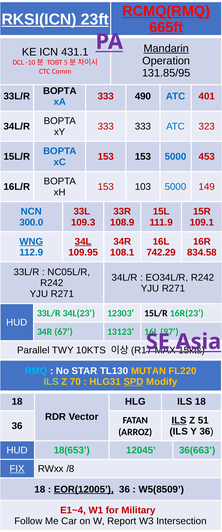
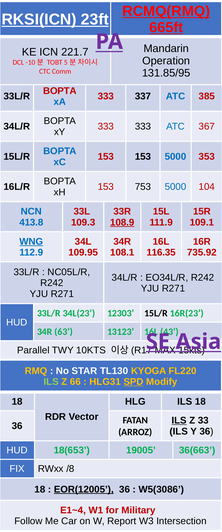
Mandarin underline: present -> none (166, 48)
431.1: 431.1 -> 221.7 (75, 52)
BOPTA colour: black -> red (60, 91)
490: 490 -> 337 (143, 96)
401: 401 -> 385 (207, 96)
323: 323 -> 367 (207, 126)
453: 453 -> 353 (207, 156)
103: 103 -> 753 (143, 186)
149: 149 -> 104 (207, 186)
300.0: 300.0 -> 413.8 (31, 222)
108.9 underline: none -> present (122, 222)
34L underline: present -> none (83, 241)
742.29: 742.29 -> 116.35 (161, 252)
834.58: 834.58 -> 735.92 (202, 252)
67: 67 -> 63 (64, 331)
97: 97 -> 43 (169, 331)
RMQ colour: light blue -> yellow (36, 370)
MUTAN: MUTAN -> KYOGA (149, 370)
70: 70 -> 66 (75, 381)
51: 51 -> 33 (203, 420)
12045: 12045 -> 19005 (141, 450)
FIX underline: present -> none (17, 468)
W5(8509: W5(8509 -> W5(3086 (161, 489)
